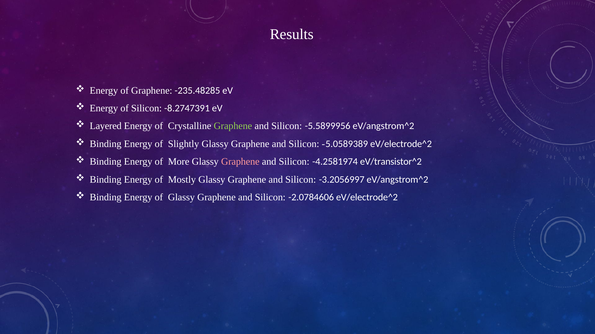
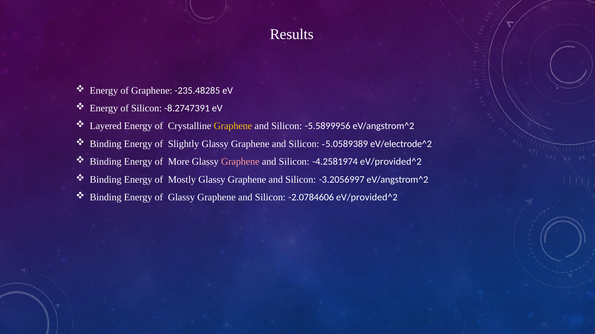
Graphene colour: light green -> yellow (233, 126)
-4.2581974 eV/transistor^2: eV/transistor^2 -> eV/provided^2 (391, 162)
-2.0784606 eV/electrode^2: eV/electrode^2 -> eV/provided^2 (367, 198)
